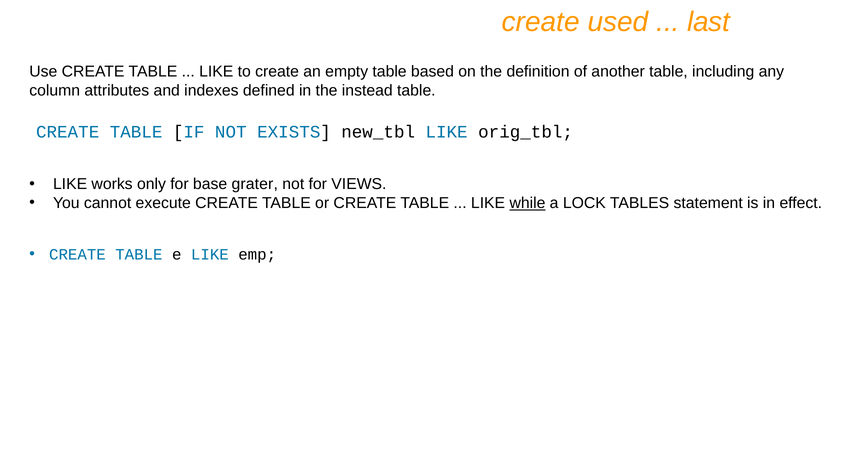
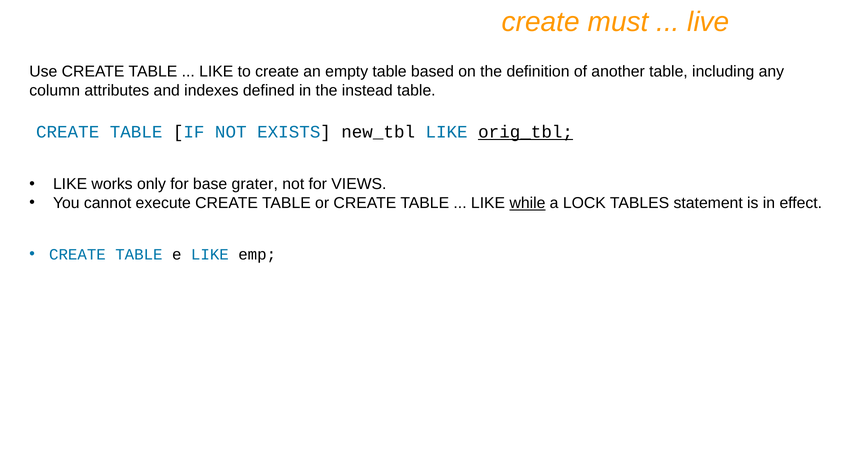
used: used -> must (618, 22)
last: last -> live (708, 22)
orig_tbl underline: none -> present (526, 132)
